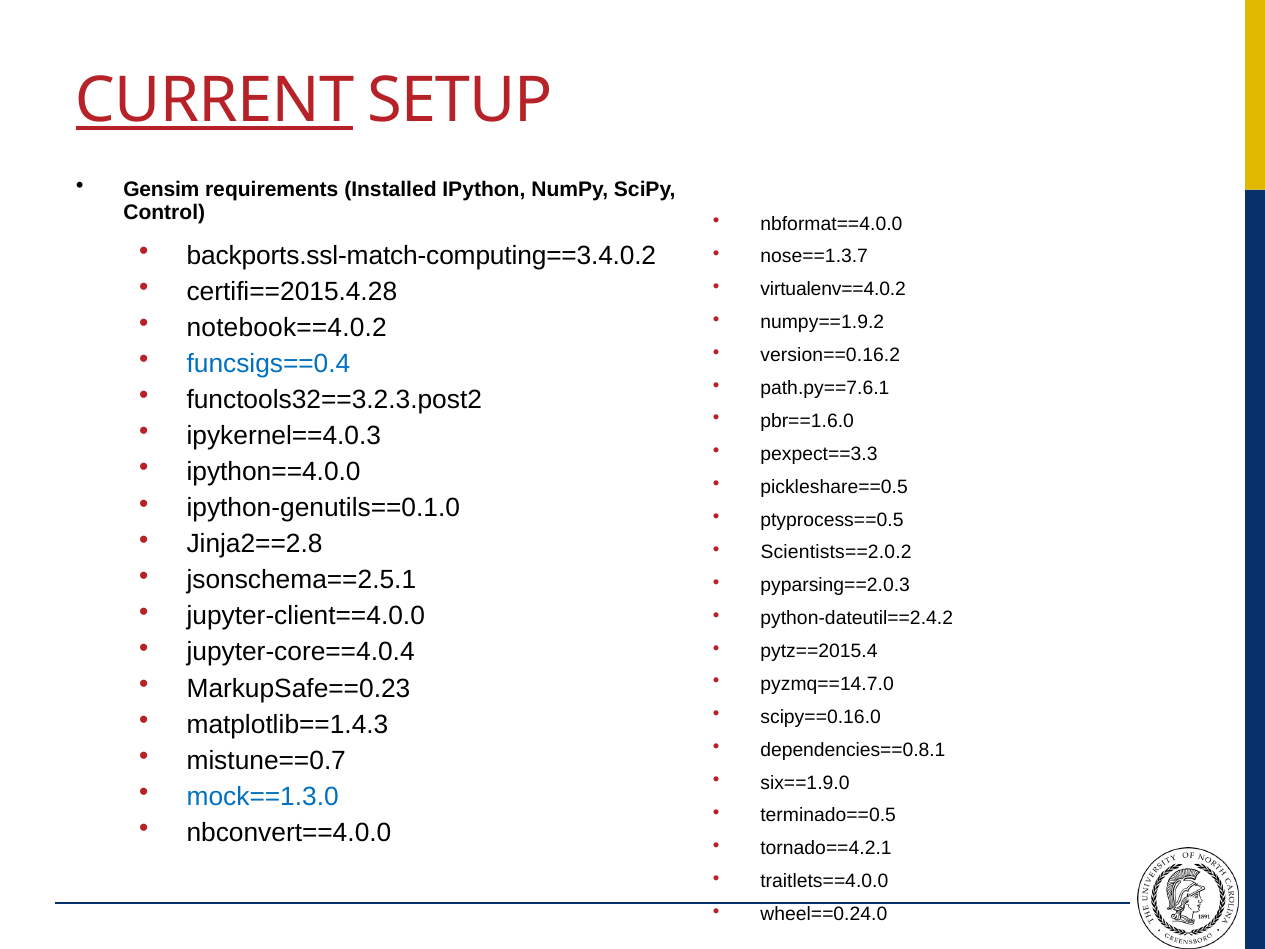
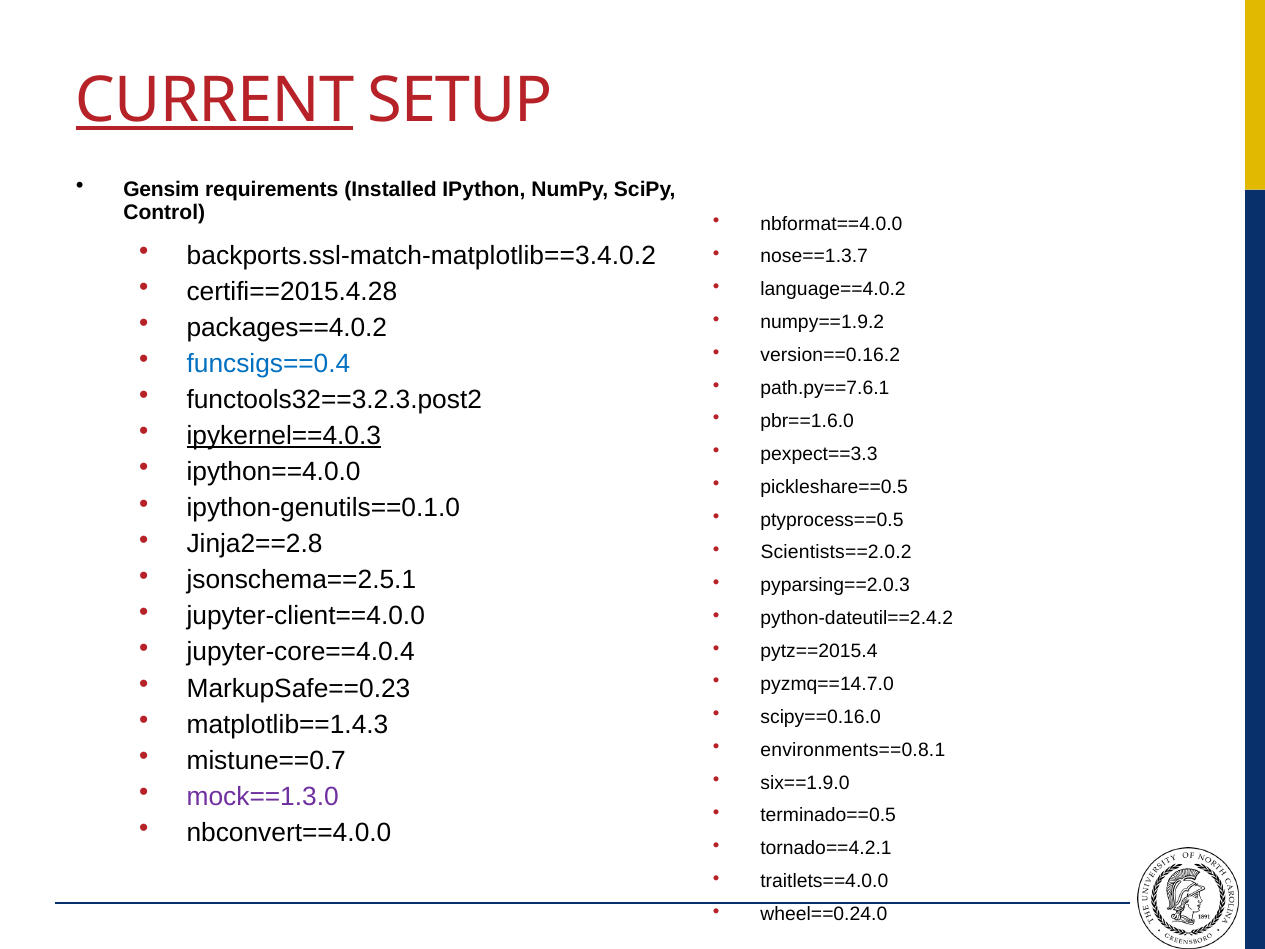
backports.ssl-match-computing==3.4.0.2: backports.ssl-match-computing==3.4.0.2 -> backports.ssl-match-matplotlib==3.4.0.2 (421, 255)
virtualenv==4.0.2: virtualenv==4.0.2 -> language==4.0.2 (833, 289)
notebook==4.0.2: notebook==4.0.2 -> packages==4.0.2 (287, 328)
ipykernel==4.0.3 underline: none -> present (284, 436)
dependencies==0.8.1: dependencies==0.8.1 -> environments==0.8.1 (853, 750)
mock==1.3.0 colour: blue -> purple (263, 796)
